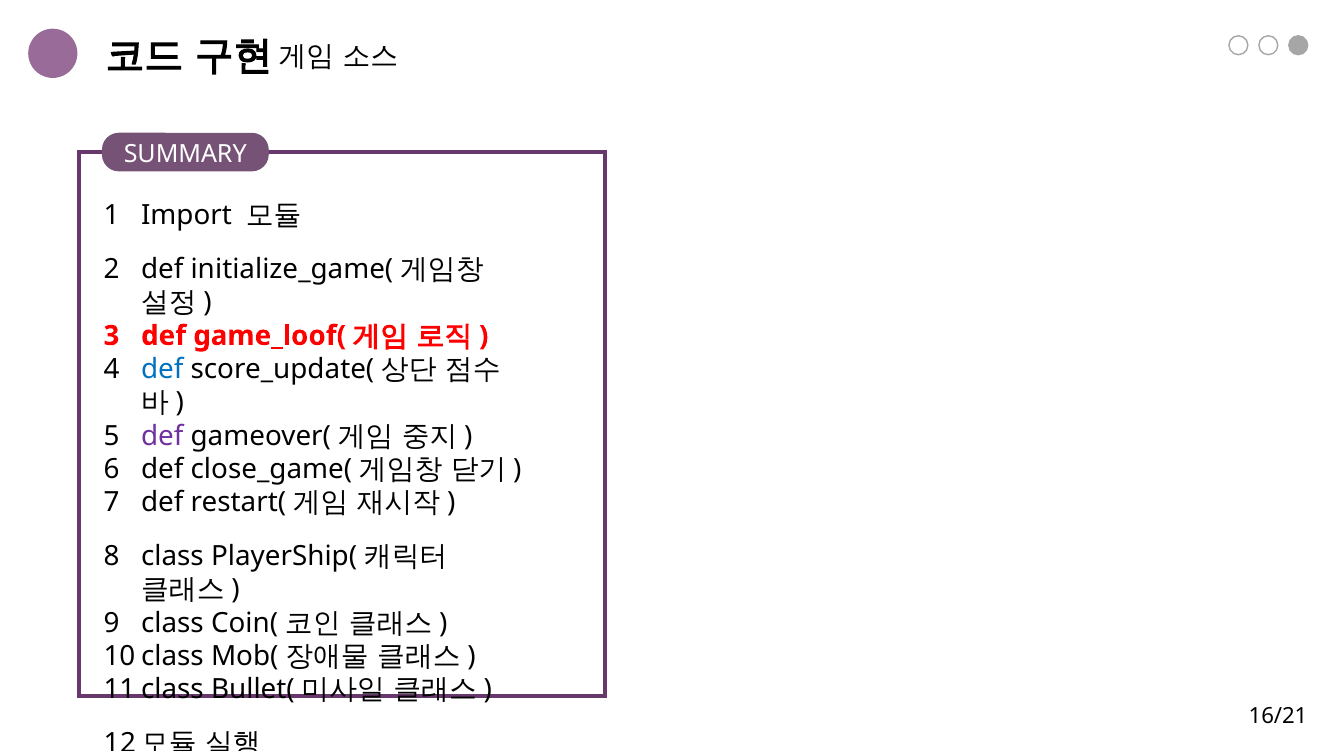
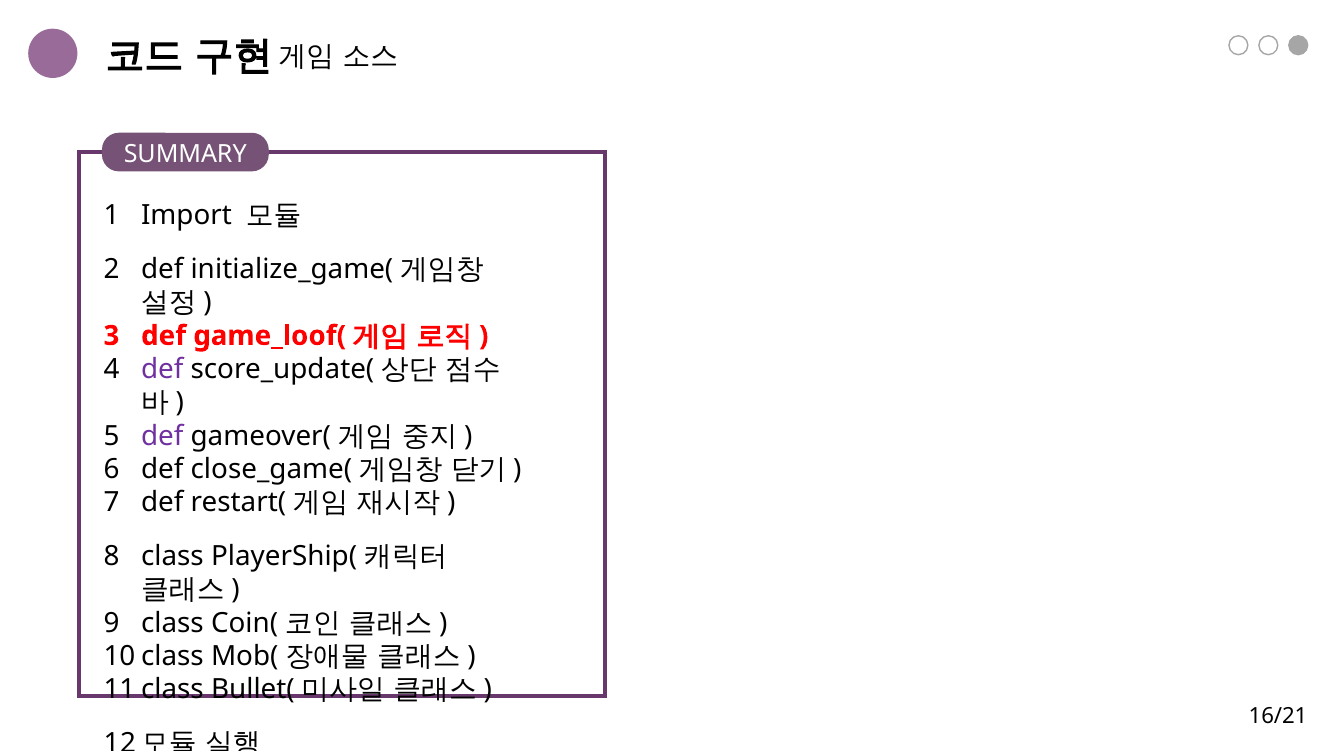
def colour: blue -> purple (162, 369)
